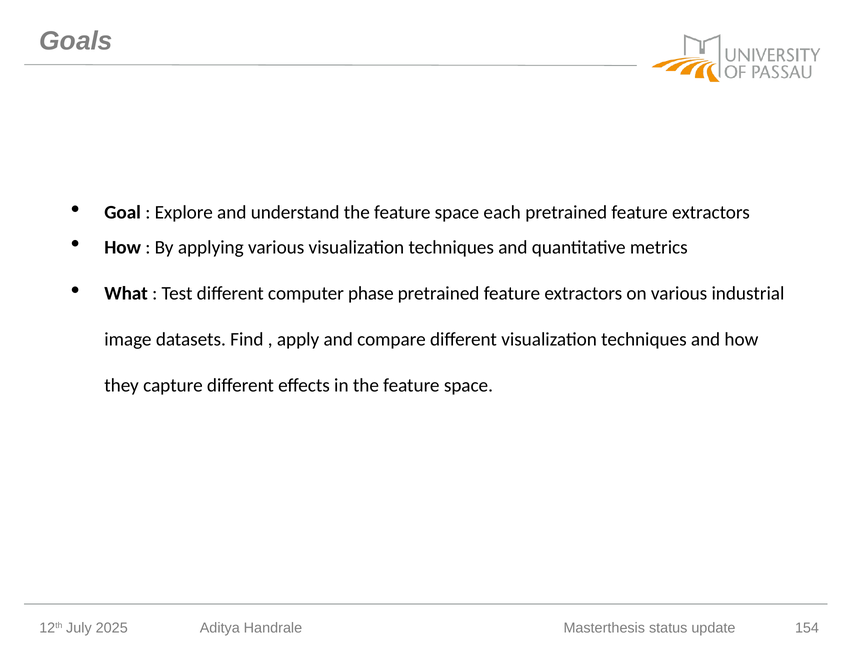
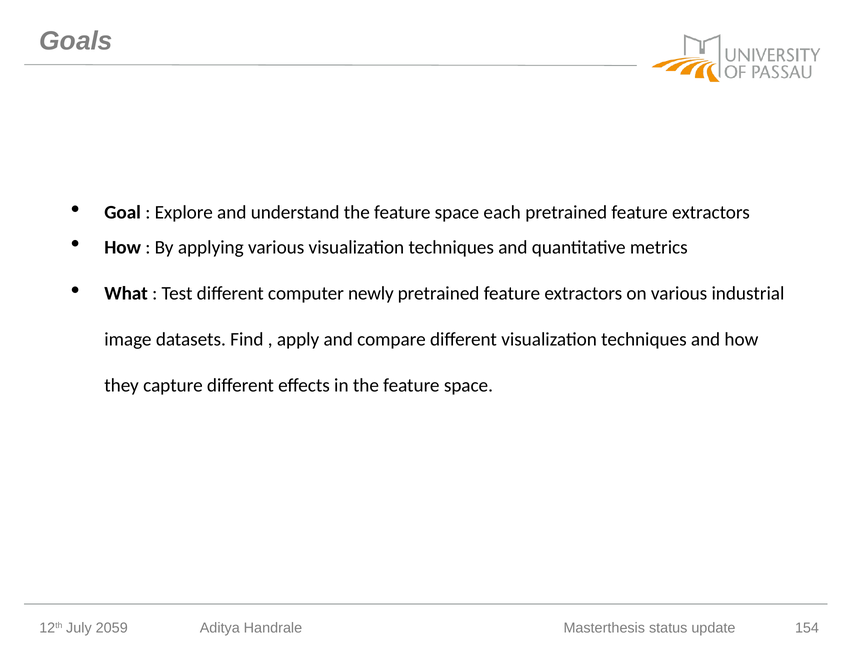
phase: phase -> newly (371, 293)
2025: 2025 -> 2059 (112, 628)
